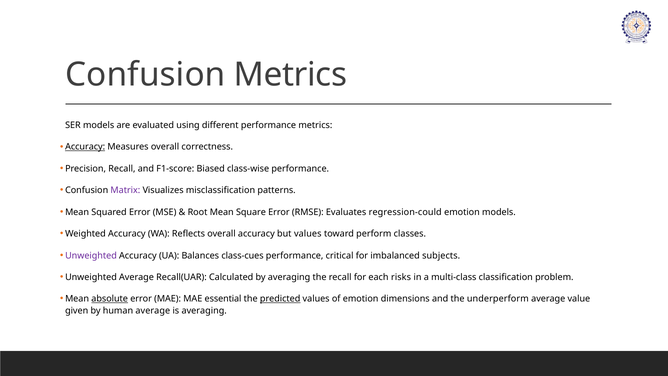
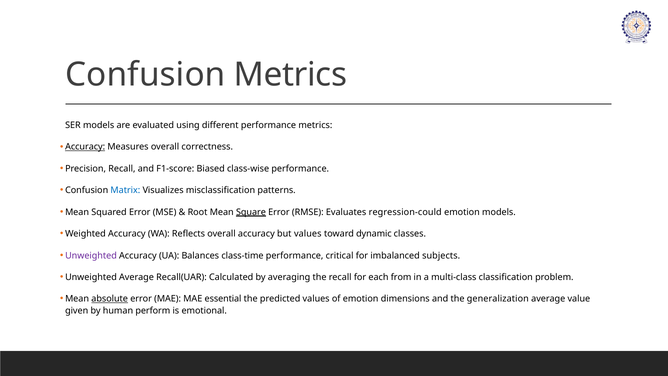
Matrix colour: purple -> blue (125, 190)
Square underline: none -> present (251, 212)
perform: perform -> dynamic (374, 234)
class-cues: class-cues -> class-time (242, 255)
risks: risks -> from (401, 277)
predicted underline: present -> none (280, 299)
underperform: underperform -> generalization (498, 299)
human average: average -> perform (153, 311)
is averaging: averaging -> emotional (204, 311)
